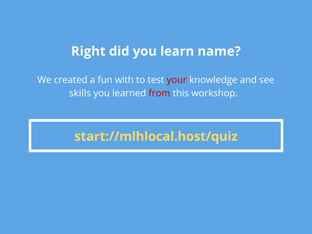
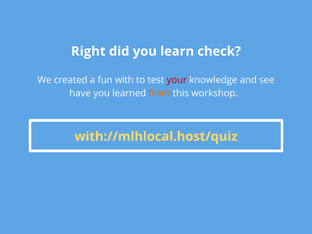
name: name -> check (219, 51)
skills: skills -> have (80, 93)
from colour: red -> orange (159, 93)
start://mlhlocal.host/quiz: start://mlhlocal.host/quiz -> with://mlhlocal.host/quiz (156, 137)
